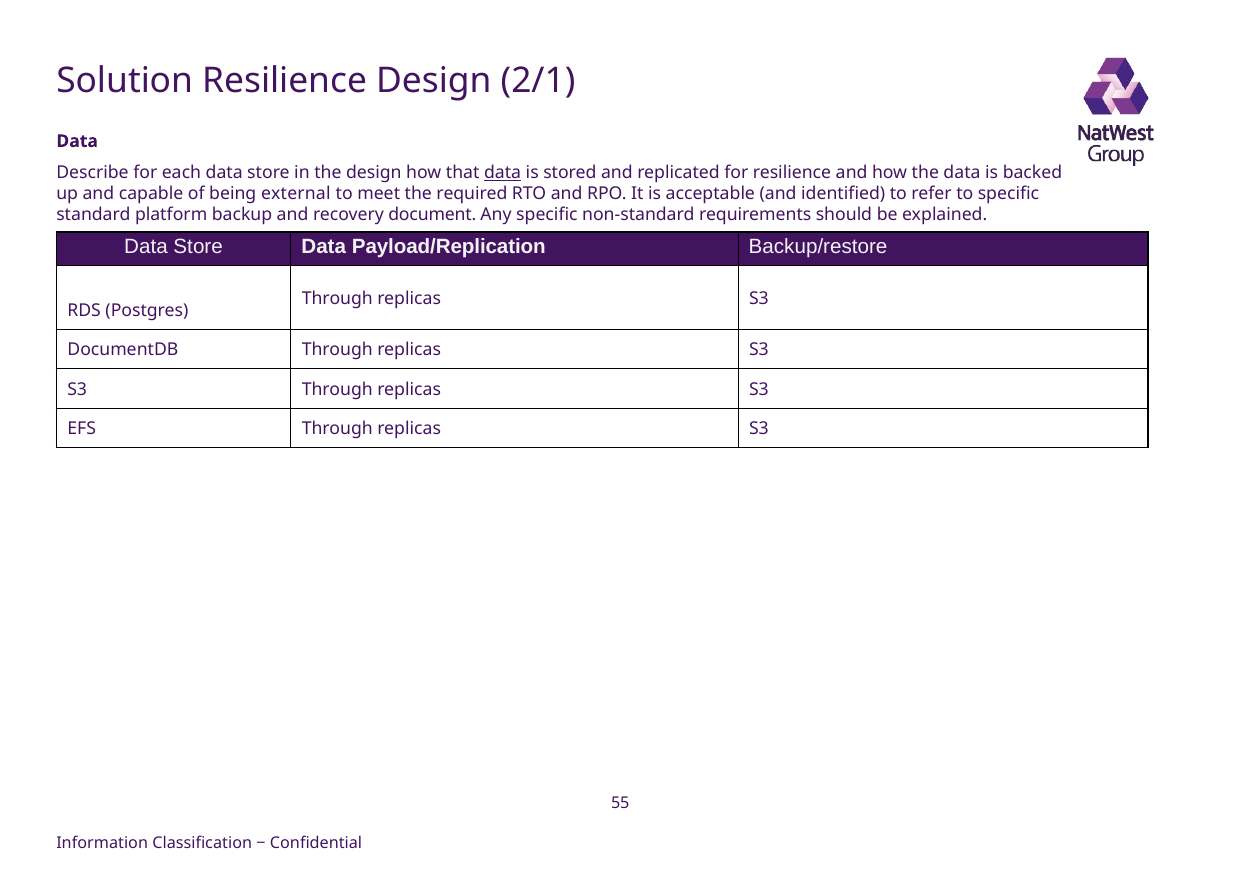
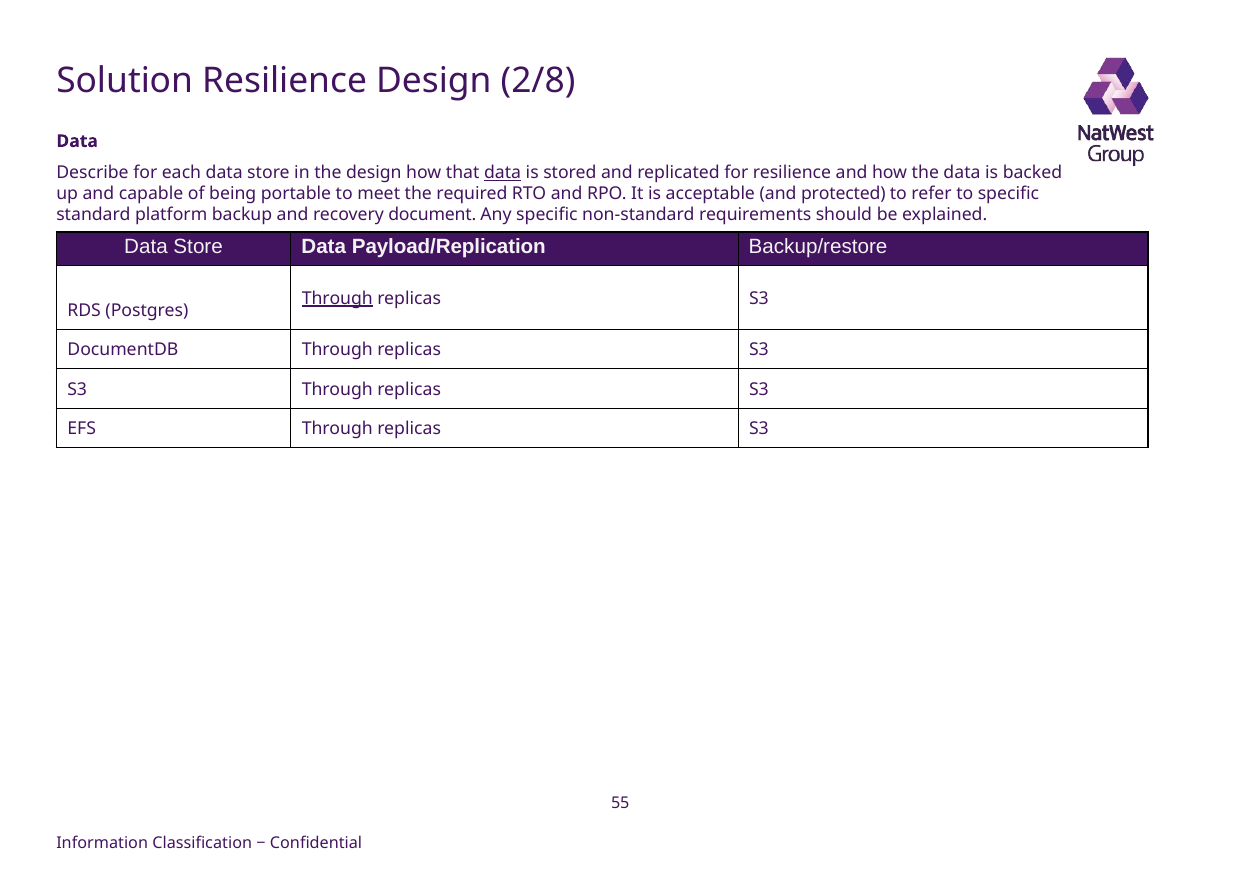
2/1: 2/1 -> 2/8 (538, 81)
external: external -> portable (296, 194)
identified: identified -> protected (843, 194)
Through underline: none -> present (337, 298)
